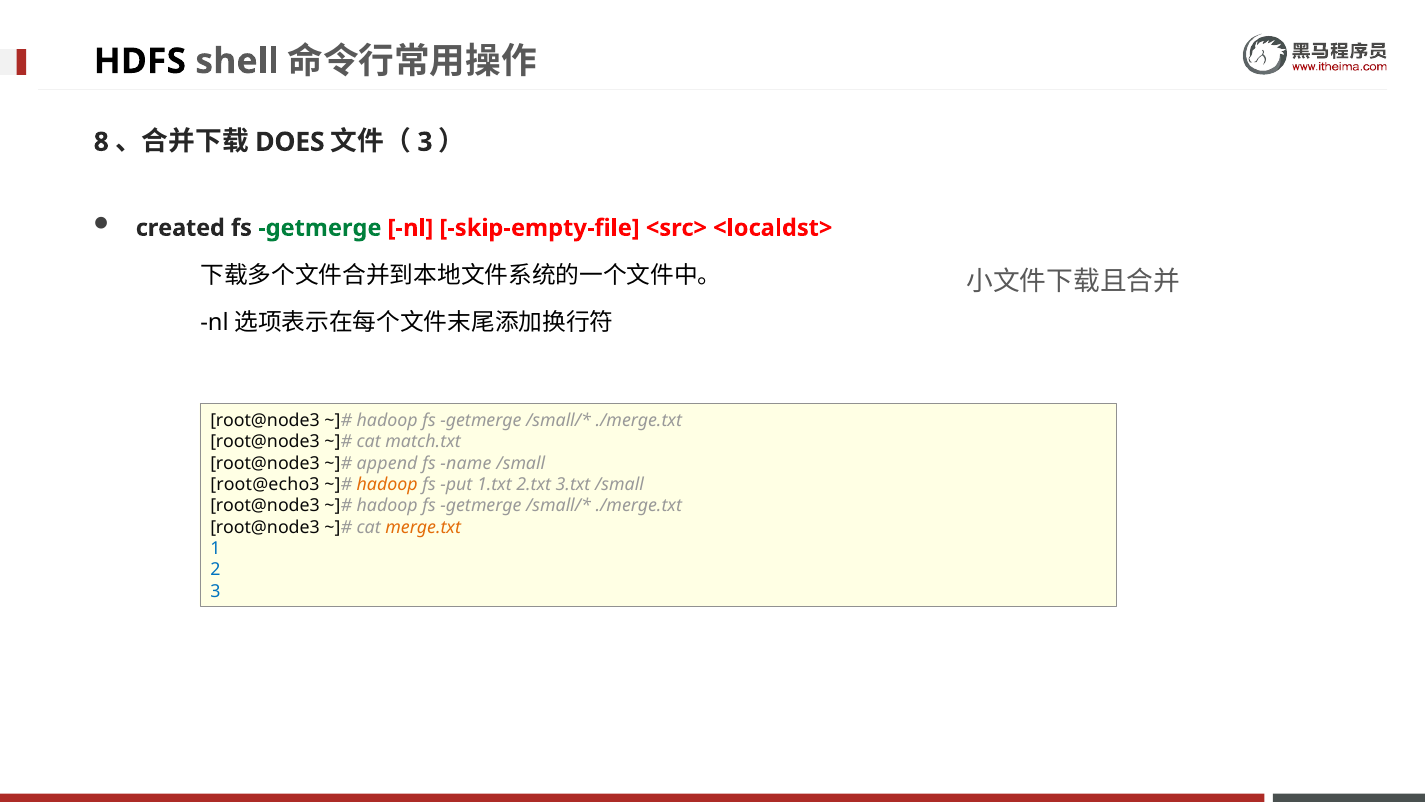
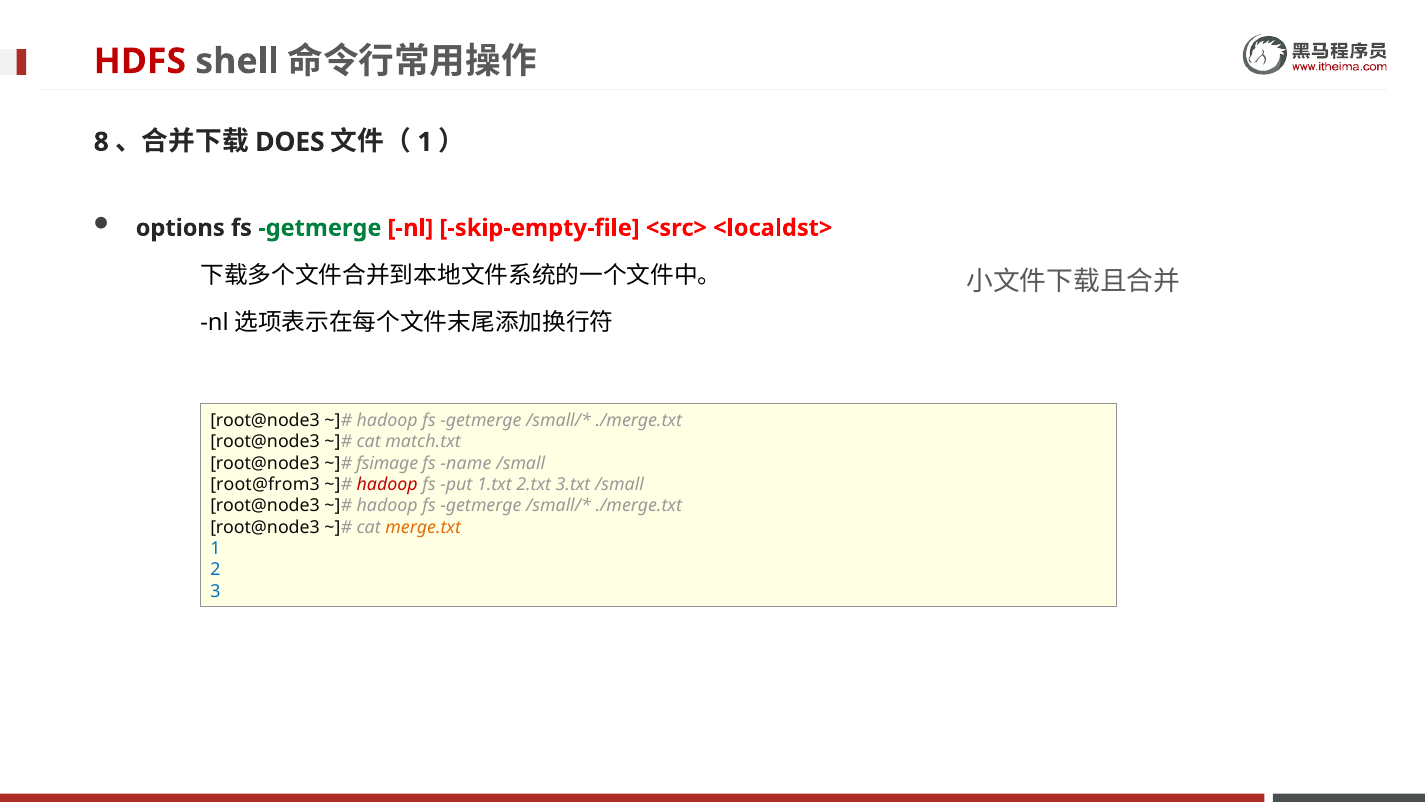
HDFS colour: black -> red (140, 61)
3: 3 -> 1 (425, 142)
created: created -> options (180, 228)
append: append -> fsimage (387, 463)
root@echo3: root@echo3 -> root@from3 (265, 484)
hadoop colour: orange -> red (387, 484)
